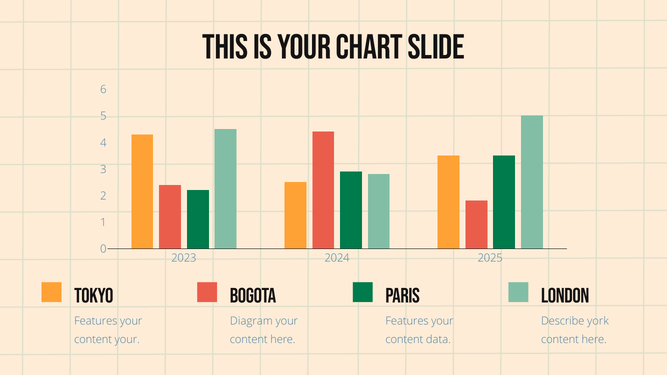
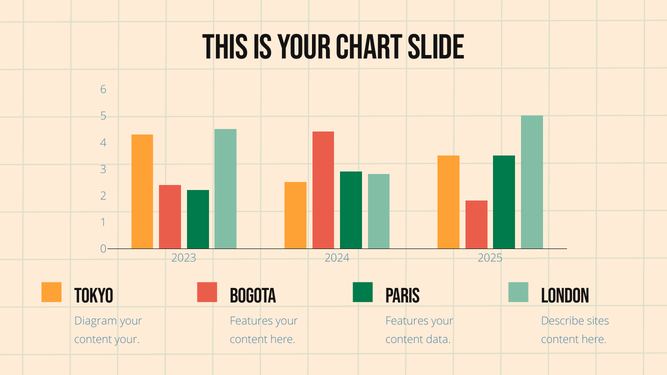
Features: Features -> Diagram (96, 321)
Diagram: Diagram -> Features (251, 321)
york: york -> sites (598, 321)
